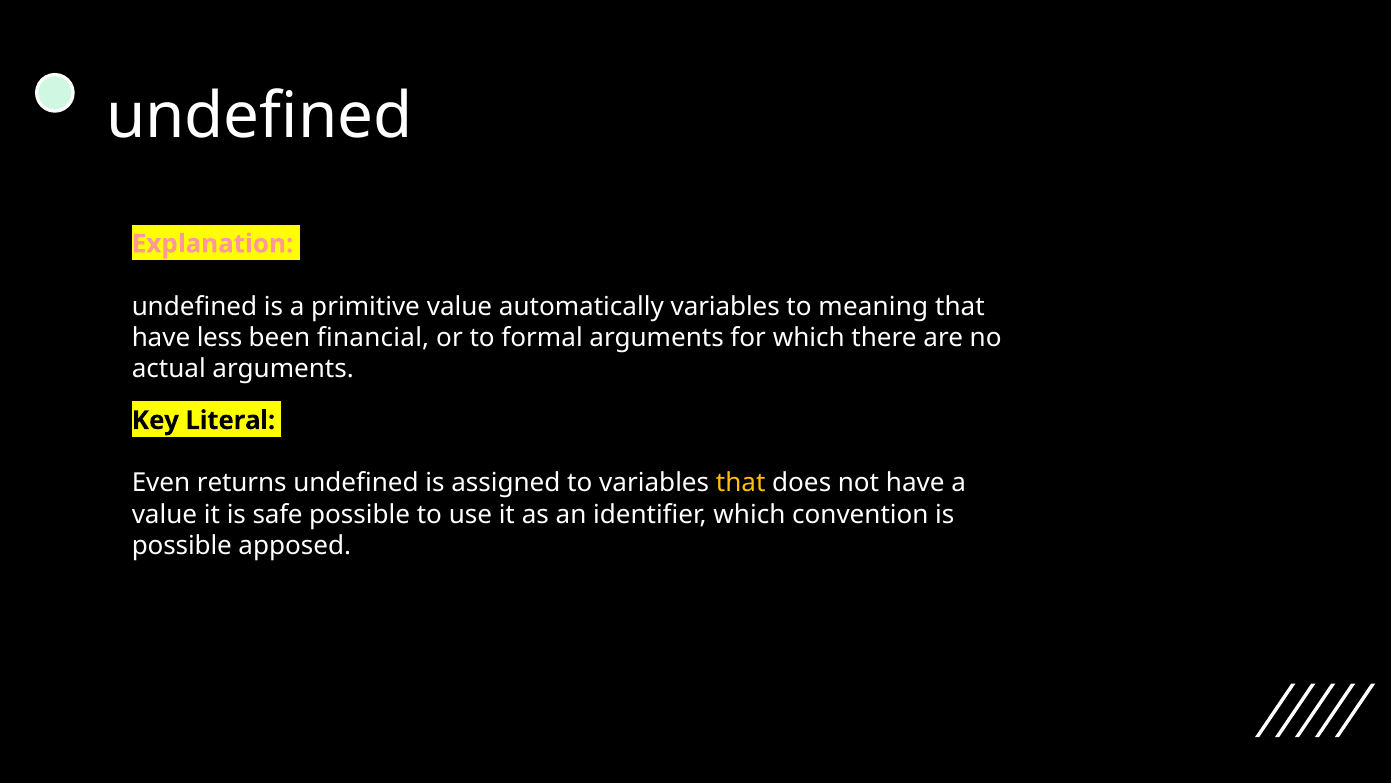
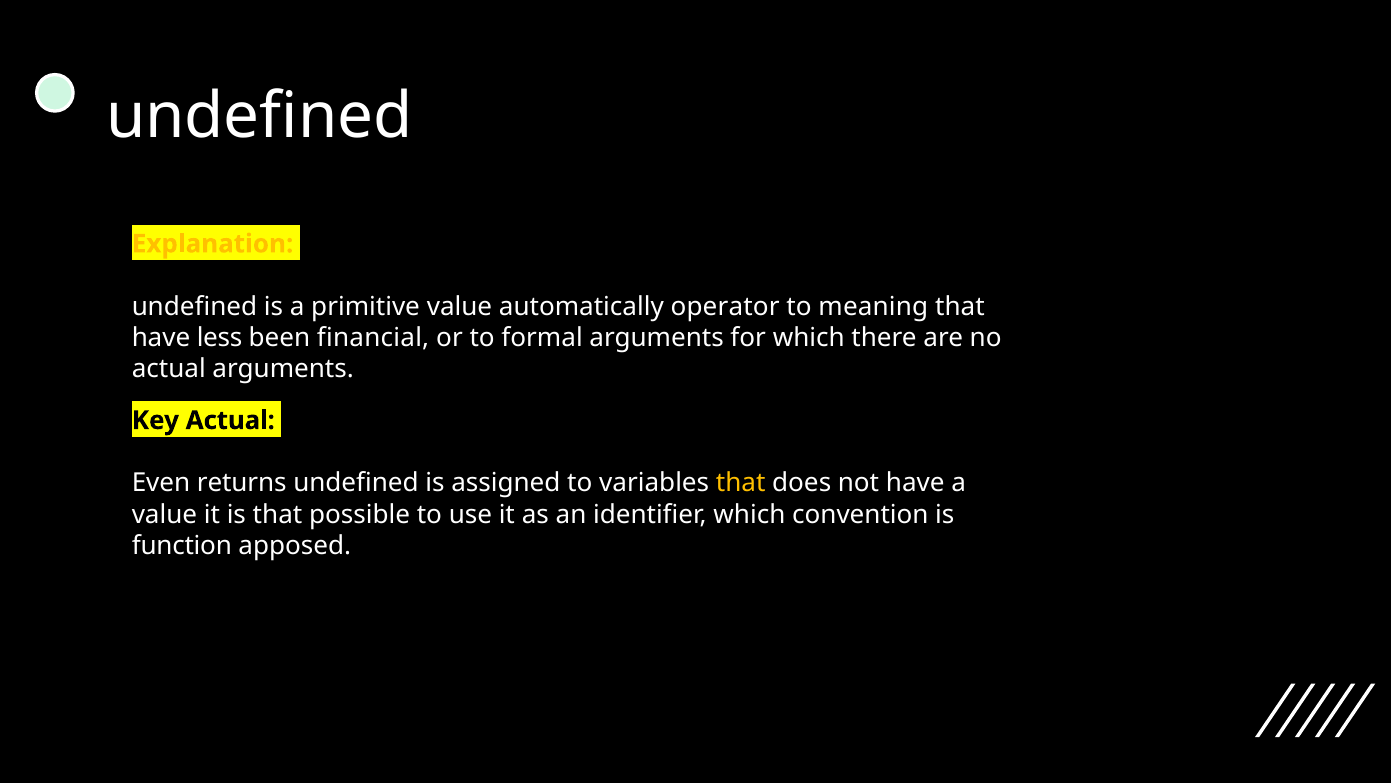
Explanation colour: pink -> yellow (213, 244)
automatically variables: variables -> operator (725, 306)
Key Literal: Literal -> Actual (230, 420)
is safe: safe -> that (278, 514)
possible: possible -> function (182, 545)
